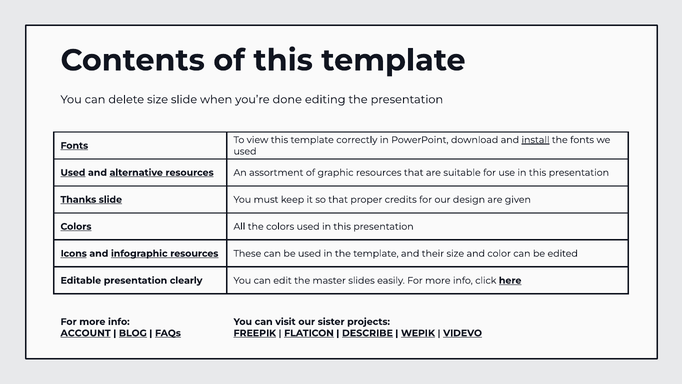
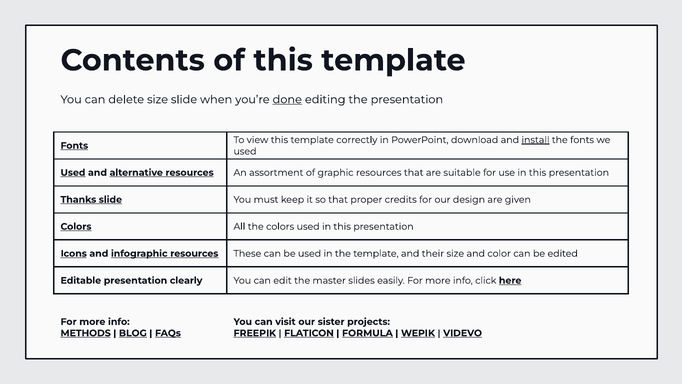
done underline: none -> present (287, 99)
ACCOUNT: ACCOUNT -> METHODS (86, 333)
DESCRIBE: DESCRIBE -> FORMULA (367, 333)
